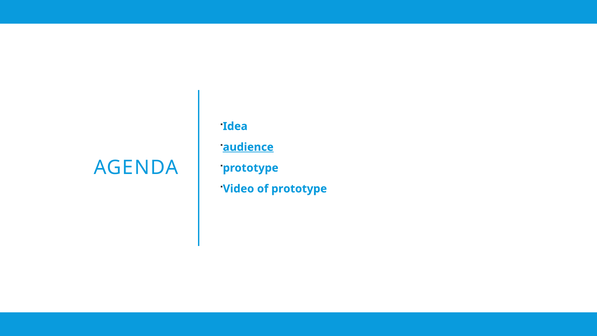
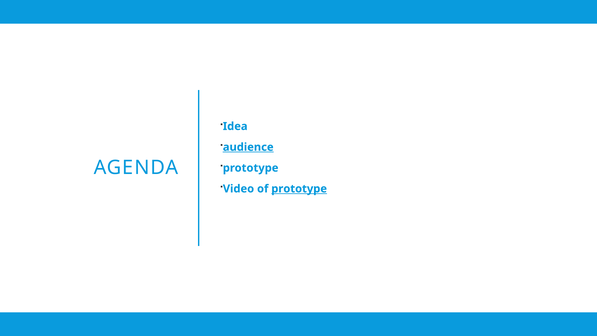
prototype underline: none -> present (299, 189)
